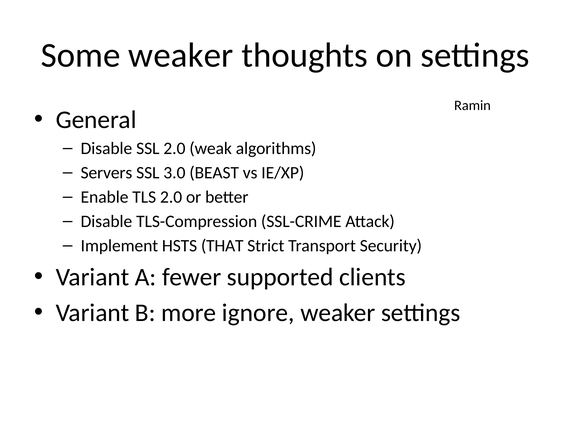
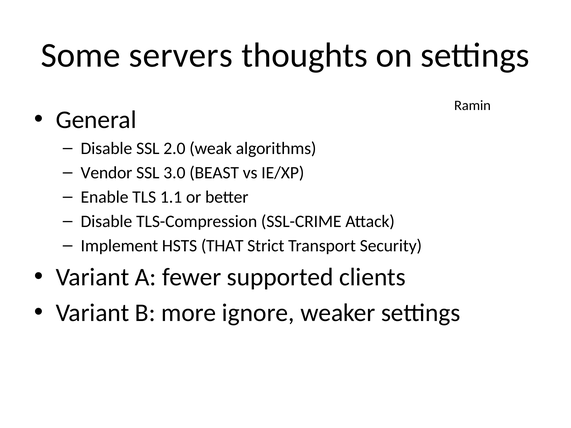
Some weaker: weaker -> servers (181, 55)
Servers: Servers -> Vendor (106, 173)
TLS 2.0: 2.0 -> 1.1 (171, 197)
